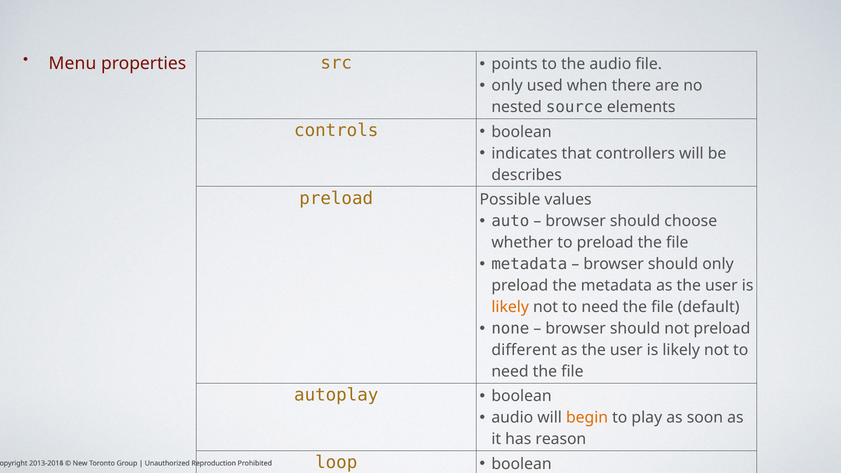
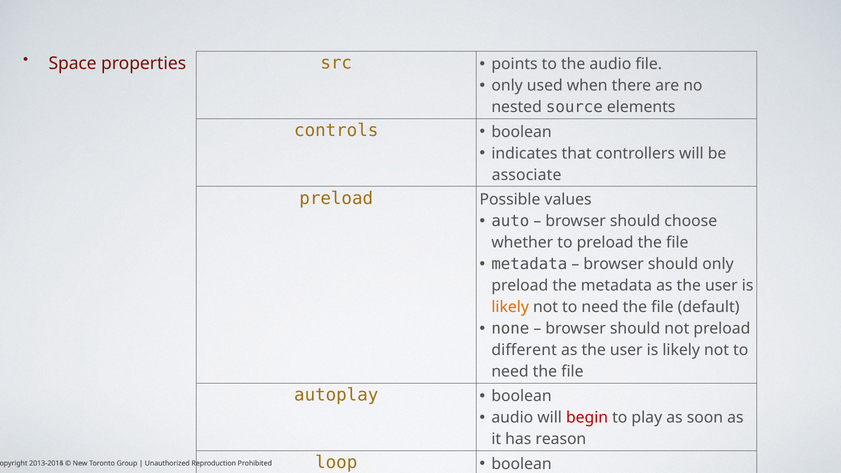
Menu: Menu -> Space (73, 63)
describes: describes -> associate (527, 175)
begin colour: orange -> red (587, 418)
